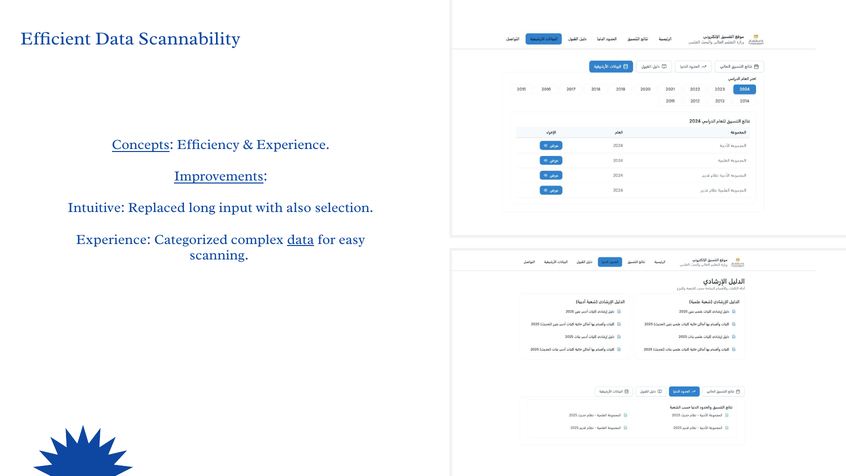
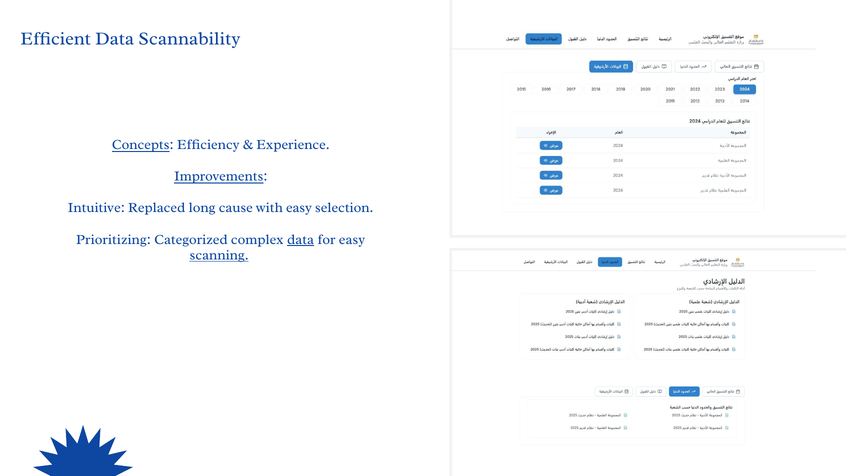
input: input -> cause (236, 208)
with also: also -> easy (299, 208)
Experience: Experience -> Prioritizing (113, 239)
scanning underline: none -> present (219, 255)
